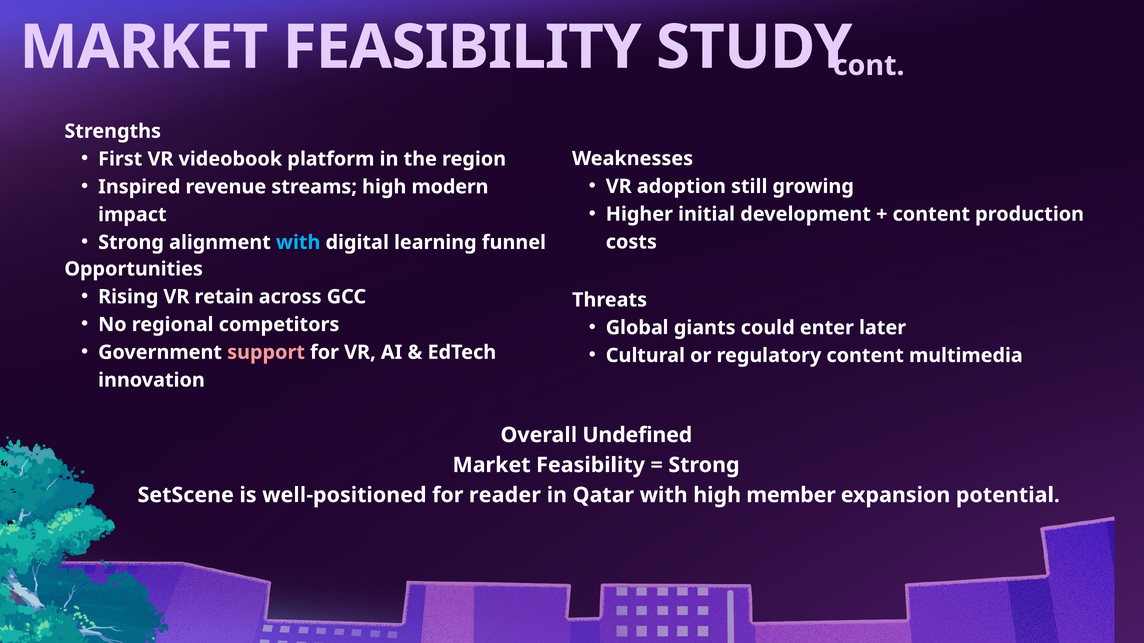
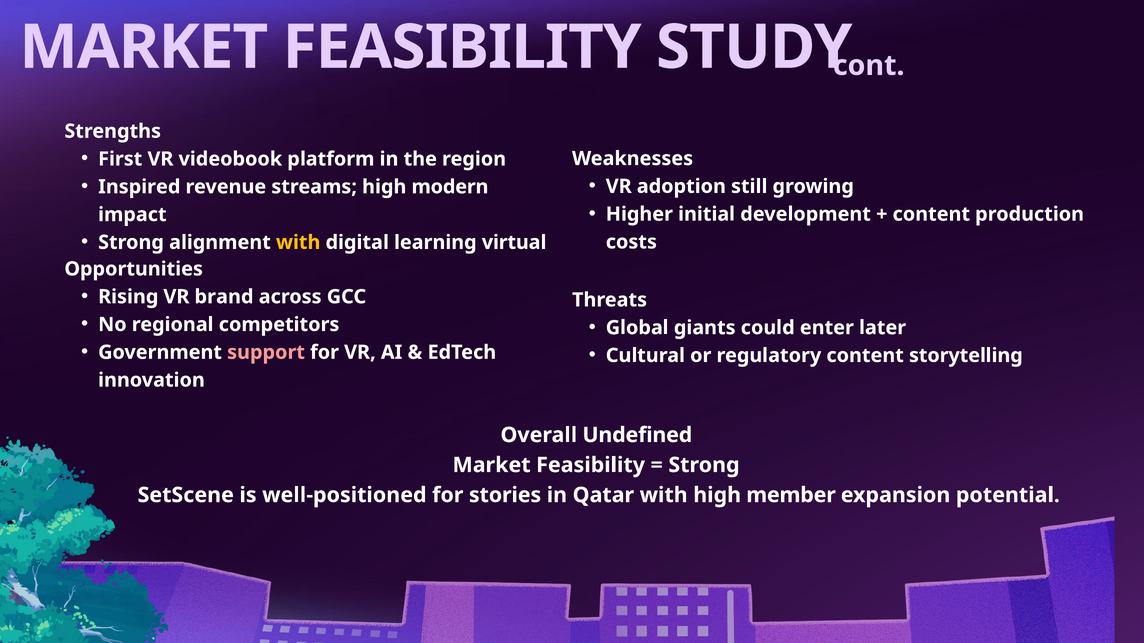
with colour: light blue -> yellow (298, 243)
funnel: funnel -> virtual (514, 243)
retain: retain -> brand (224, 297)
multimedia: multimedia -> storytelling (966, 356)
reader: reader -> stories (505, 495)
